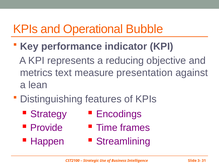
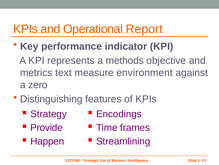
Bubble: Bubble -> Report (144, 29)
reducing: reducing -> methods (125, 60)
presentation: presentation -> environment (145, 72)
lean: lean -> zero (38, 84)
